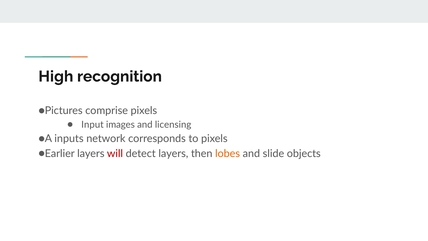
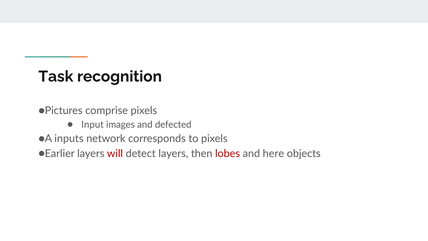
High: High -> Task (56, 76)
licensing: licensing -> defected (173, 124)
lobes colour: orange -> red (228, 153)
slide: slide -> here (273, 153)
